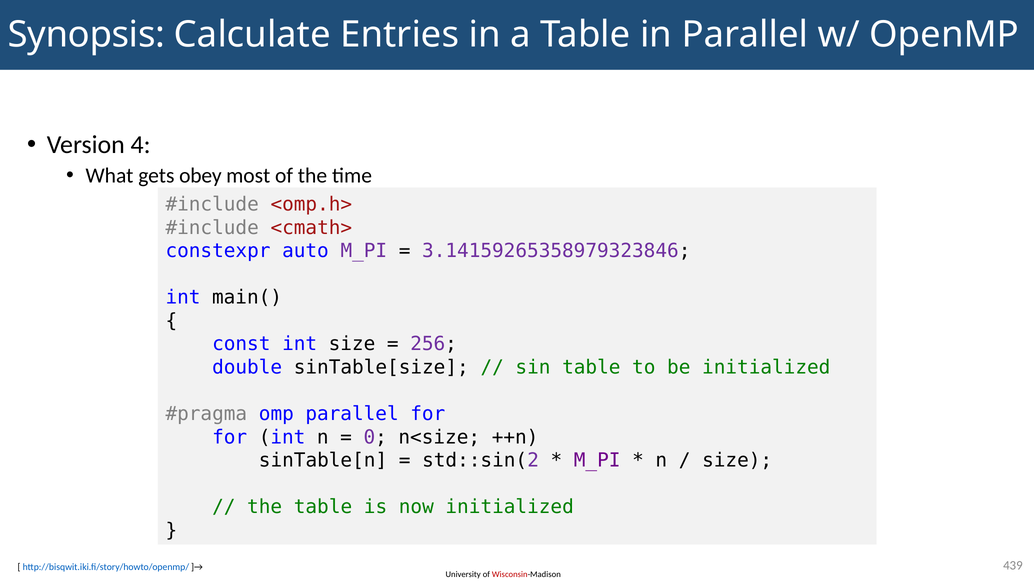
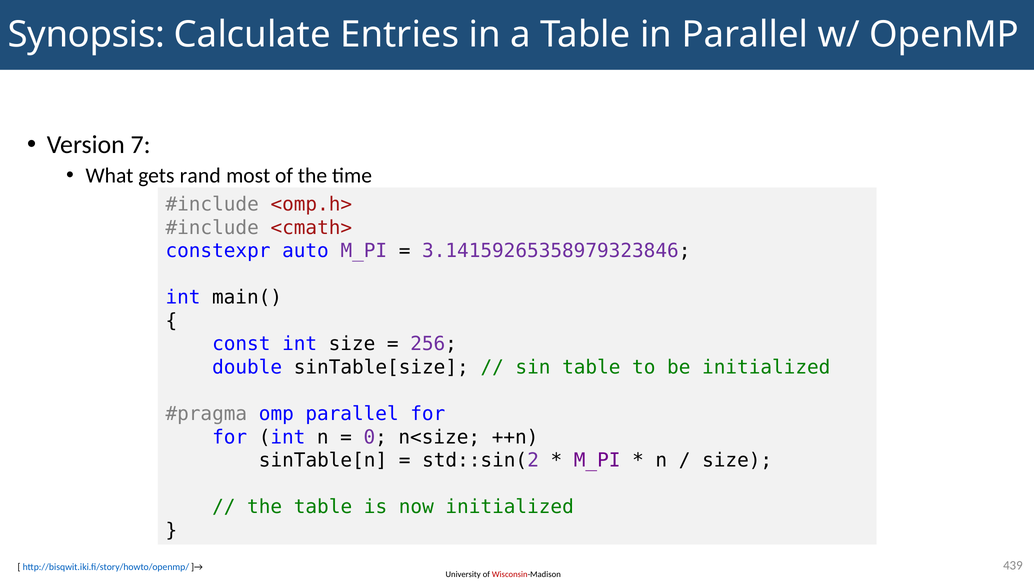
4: 4 -> 7 (141, 145)
obey: obey -> rand (200, 175)
